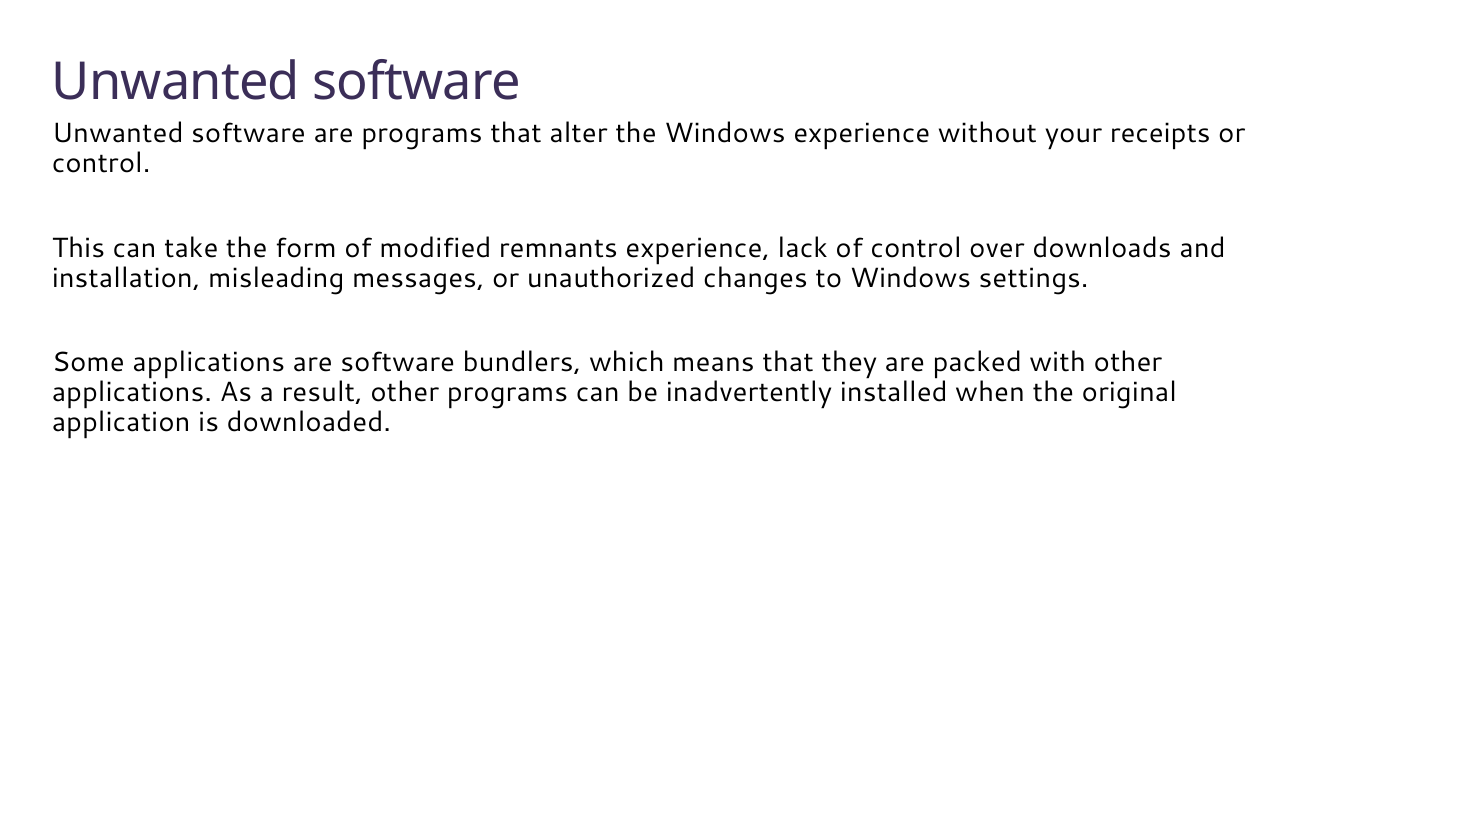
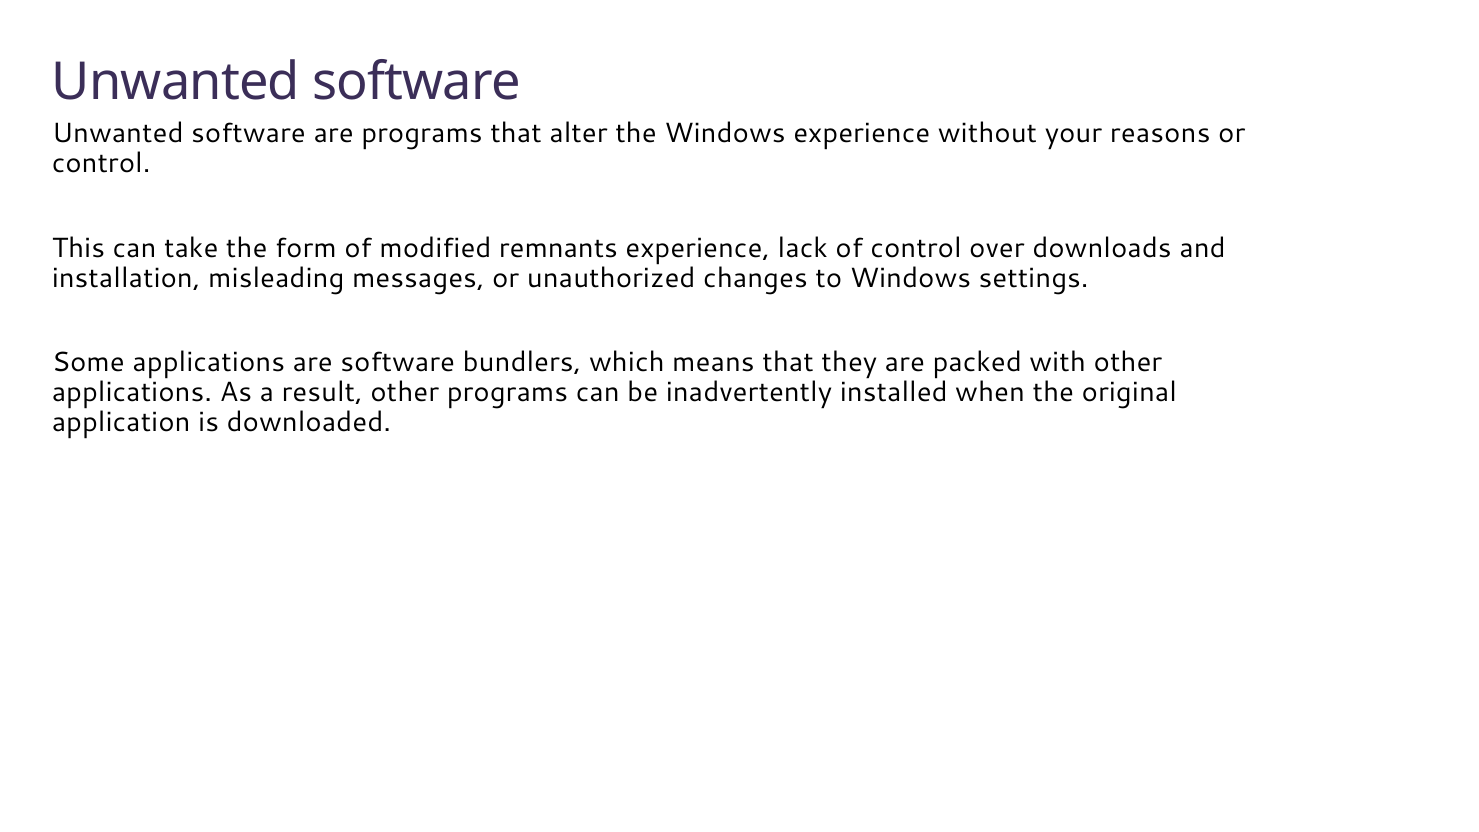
receipts: receipts -> reasons (1160, 134)
